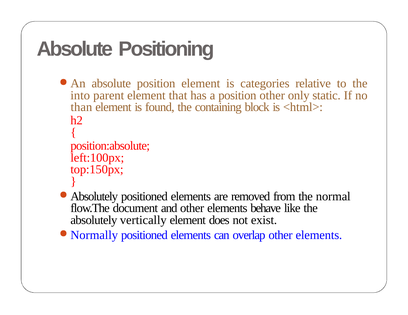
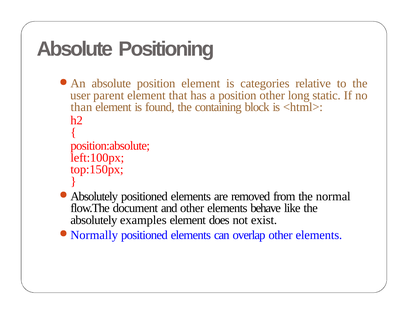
into: into -> user (80, 95)
only: only -> long (299, 95)
vertically: vertically -> examples (143, 220)
